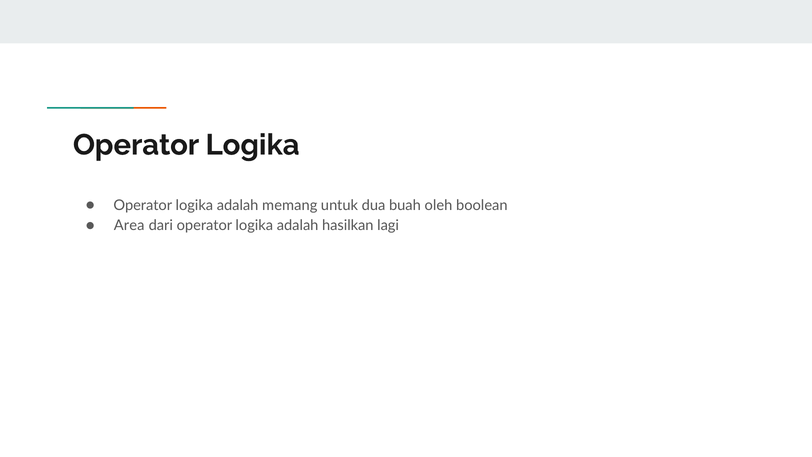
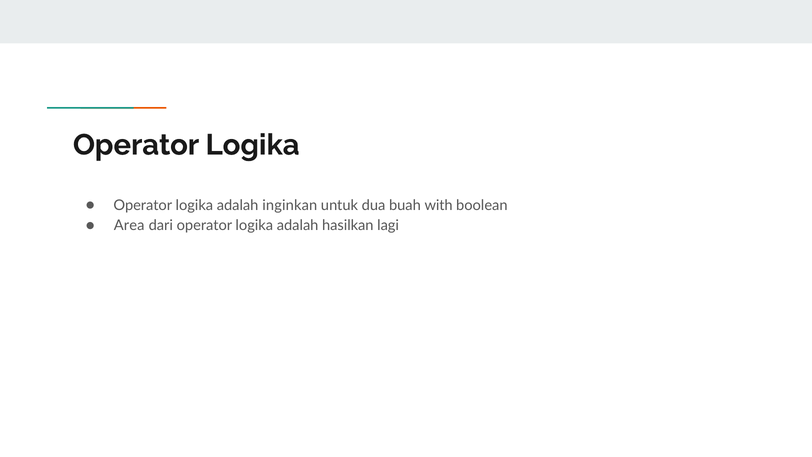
memang: memang -> inginkan (290, 205)
oleh: oleh -> with (439, 205)
